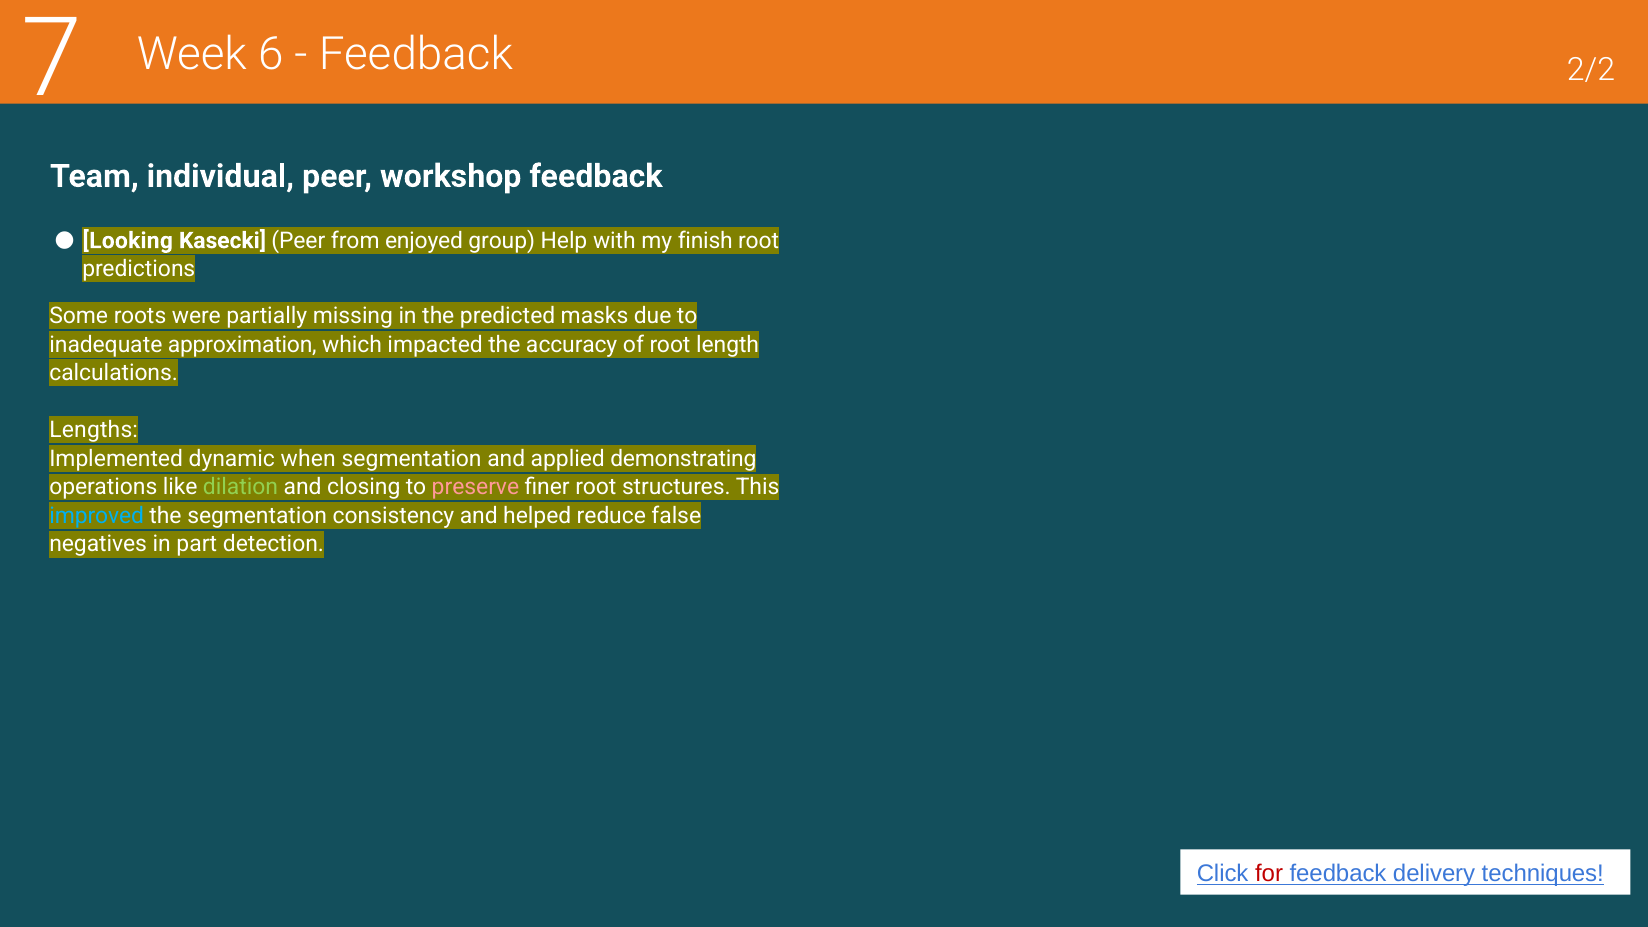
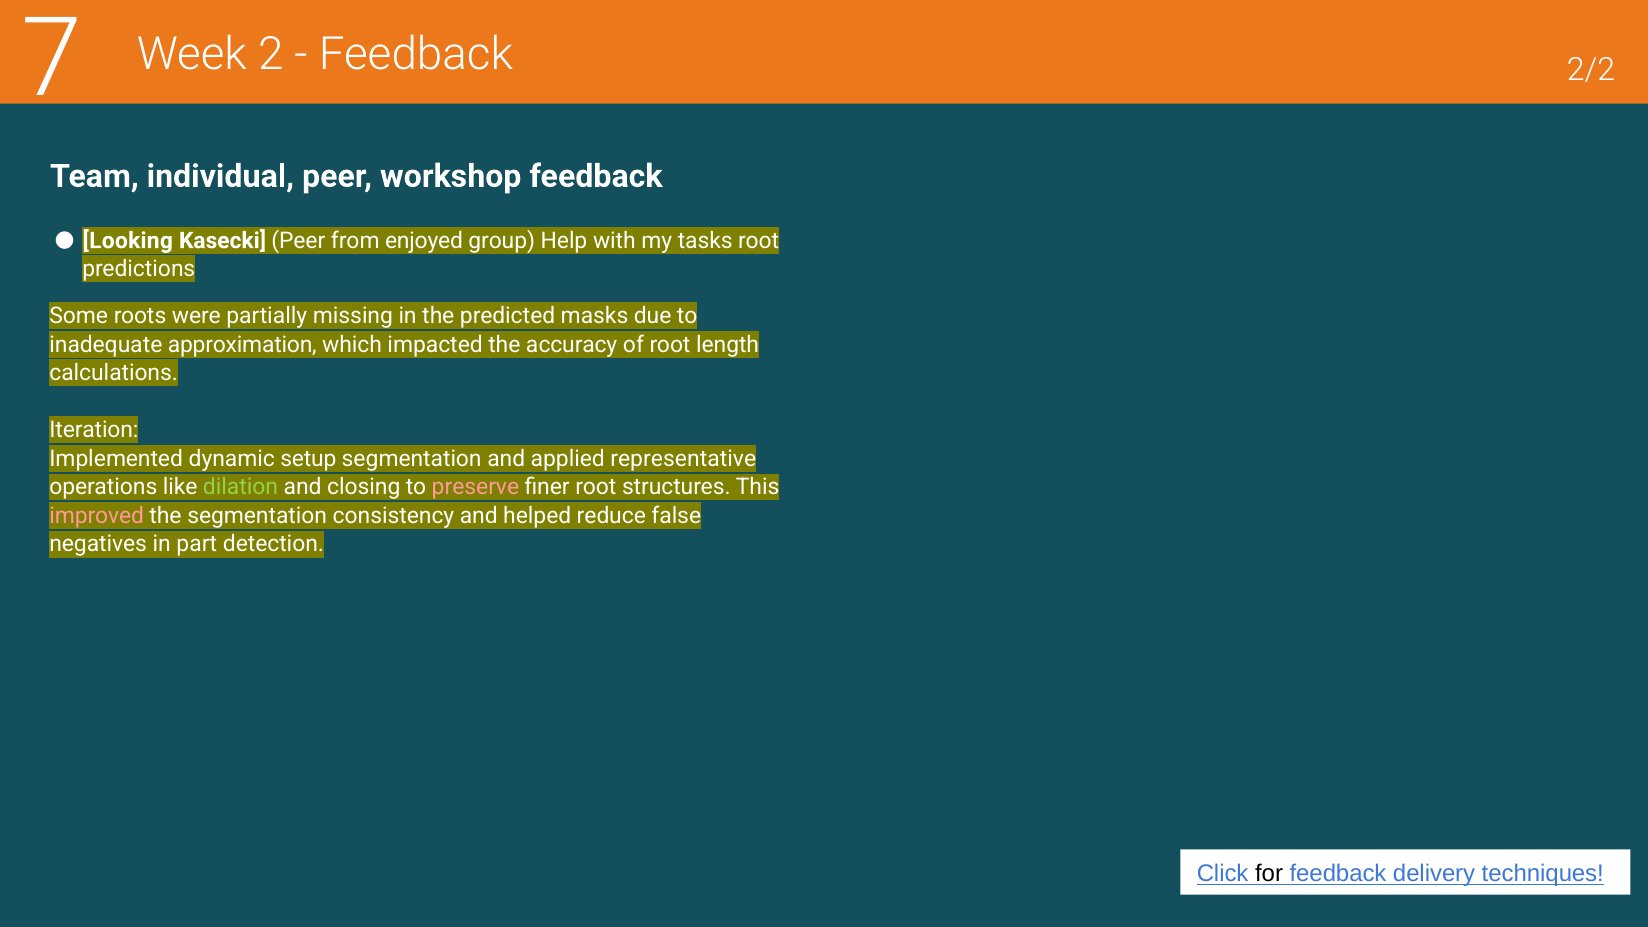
6: 6 -> 2 (271, 55)
finish: finish -> tasks (705, 241)
Lengths: Lengths -> Iteration (94, 430)
when: when -> setup (308, 459)
demonstrating: demonstrating -> representative (683, 459)
improved colour: light blue -> pink (97, 516)
for colour: red -> black (1269, 874)
